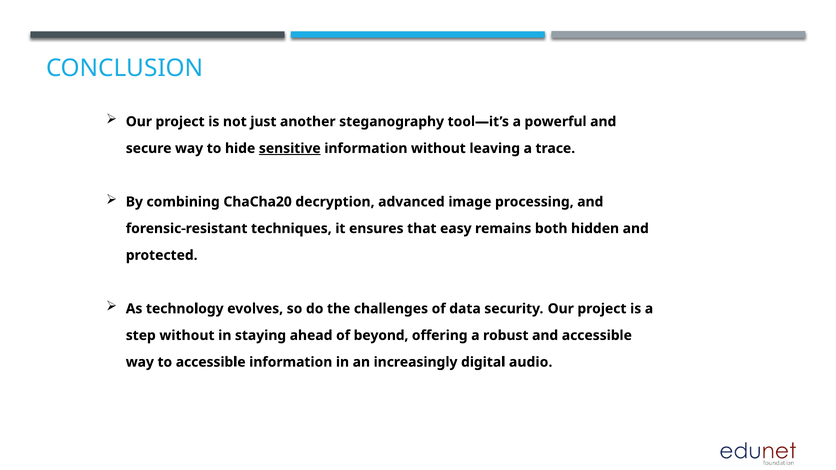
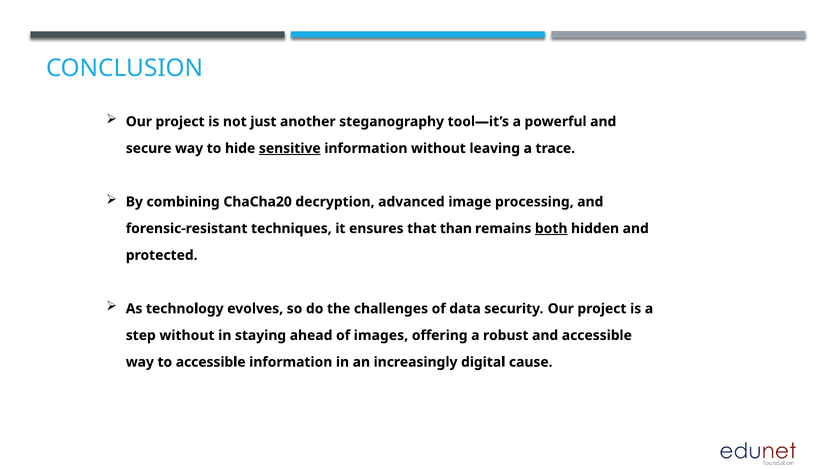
easy: easy -> than (456, 229)
both underline: none -> present (551, 229)
beyond: beyond -> images (381, 336)
audio: audio -> cause (531, 362)
